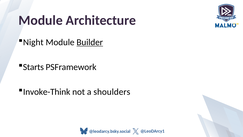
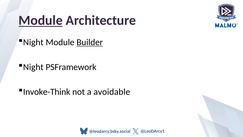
Module underline: none -> present (41, 20)
Starts: Starts -> Night (33, 67)
shoulders: shoulders -> avoidable (112, 92)
